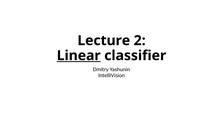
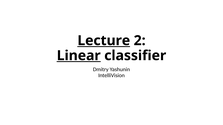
Lecture underline: none -> present (104, 41)
